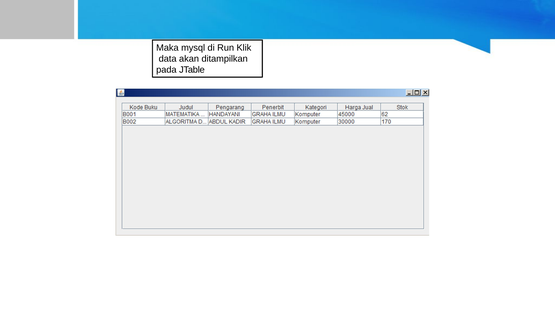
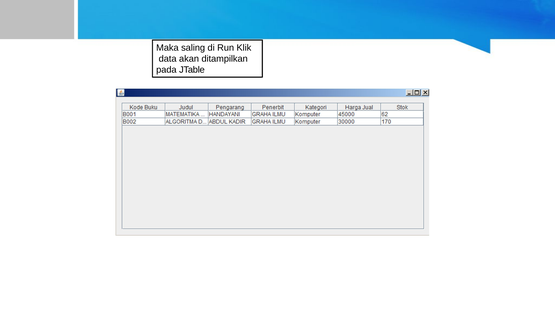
mysql: mysql -> saling (193, 48)
